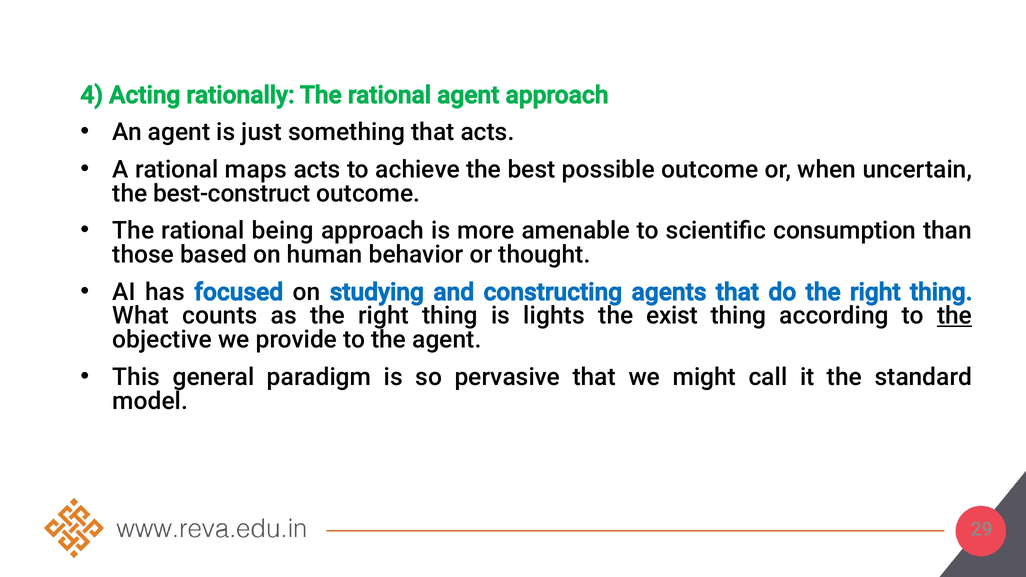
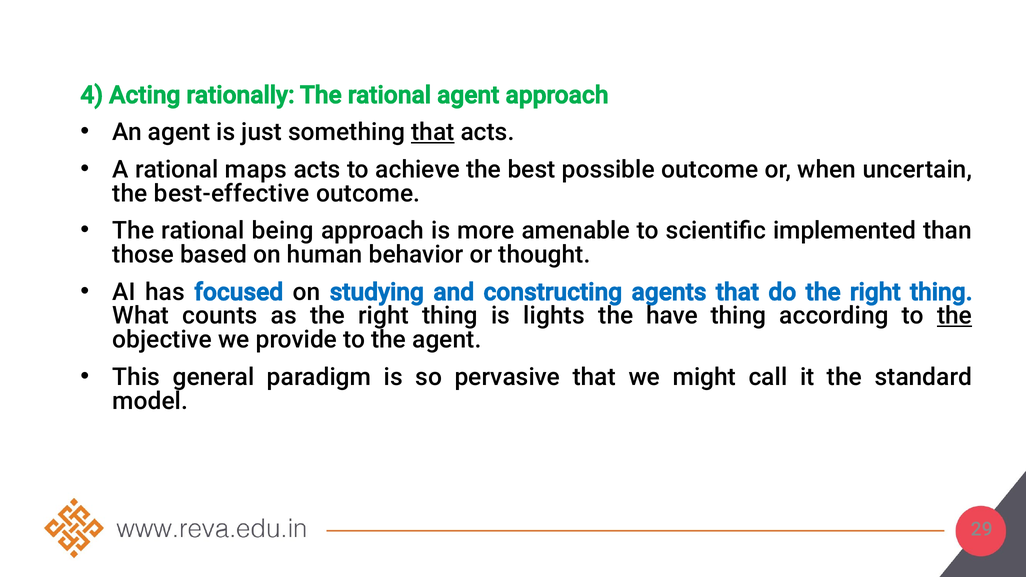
that underline: none -> present (433, 132)
best-construct: best-construct -> best-effective (232, 194)
consumption: consumption -> implemented (845, 231)
exist: exist -> have (672, 316)
